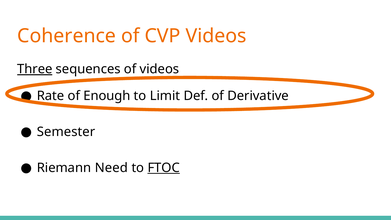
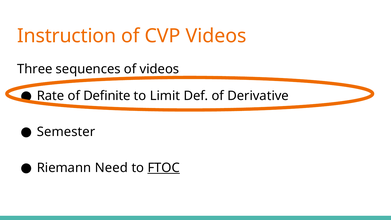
Coherence: Coherence -> Instruction (67, 36)
Three underline: present -> none (35, 69)
Enough: Enough -> Definite (107, 96)
